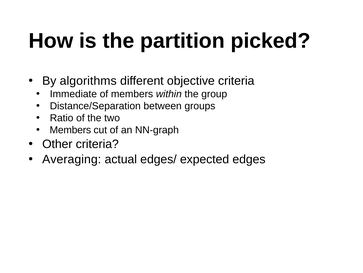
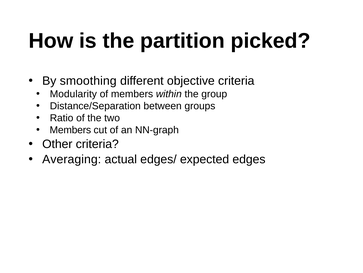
algorithms: algorithms -> smoothing (88, 81)
Immediate: Immediate -> Modularity (73, 94)
